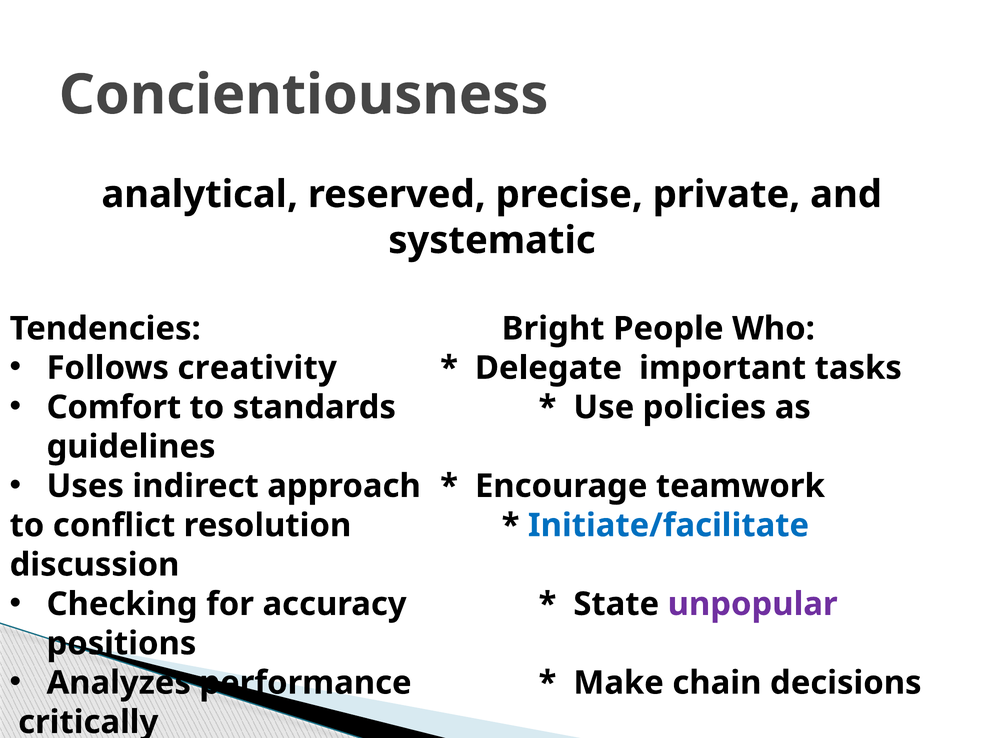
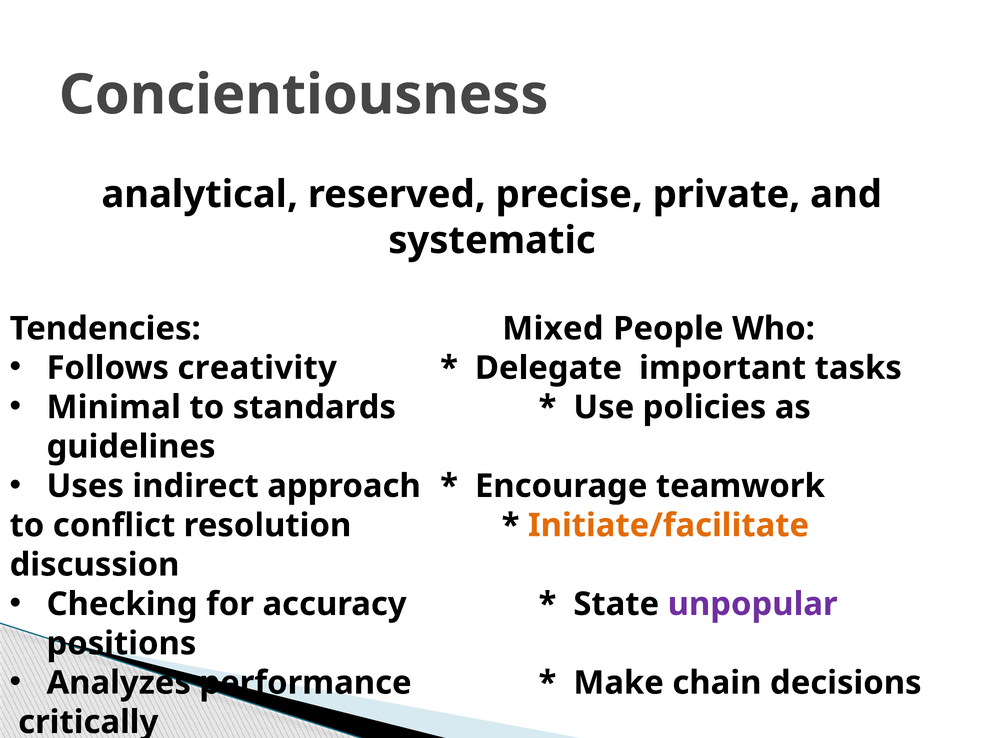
Bright: Bright -> Mixed (553, 329)
Comfort: Comfort -> Minimal (114, 407)
Initiate/facilitate colour: blue -> orange (668, 525)
